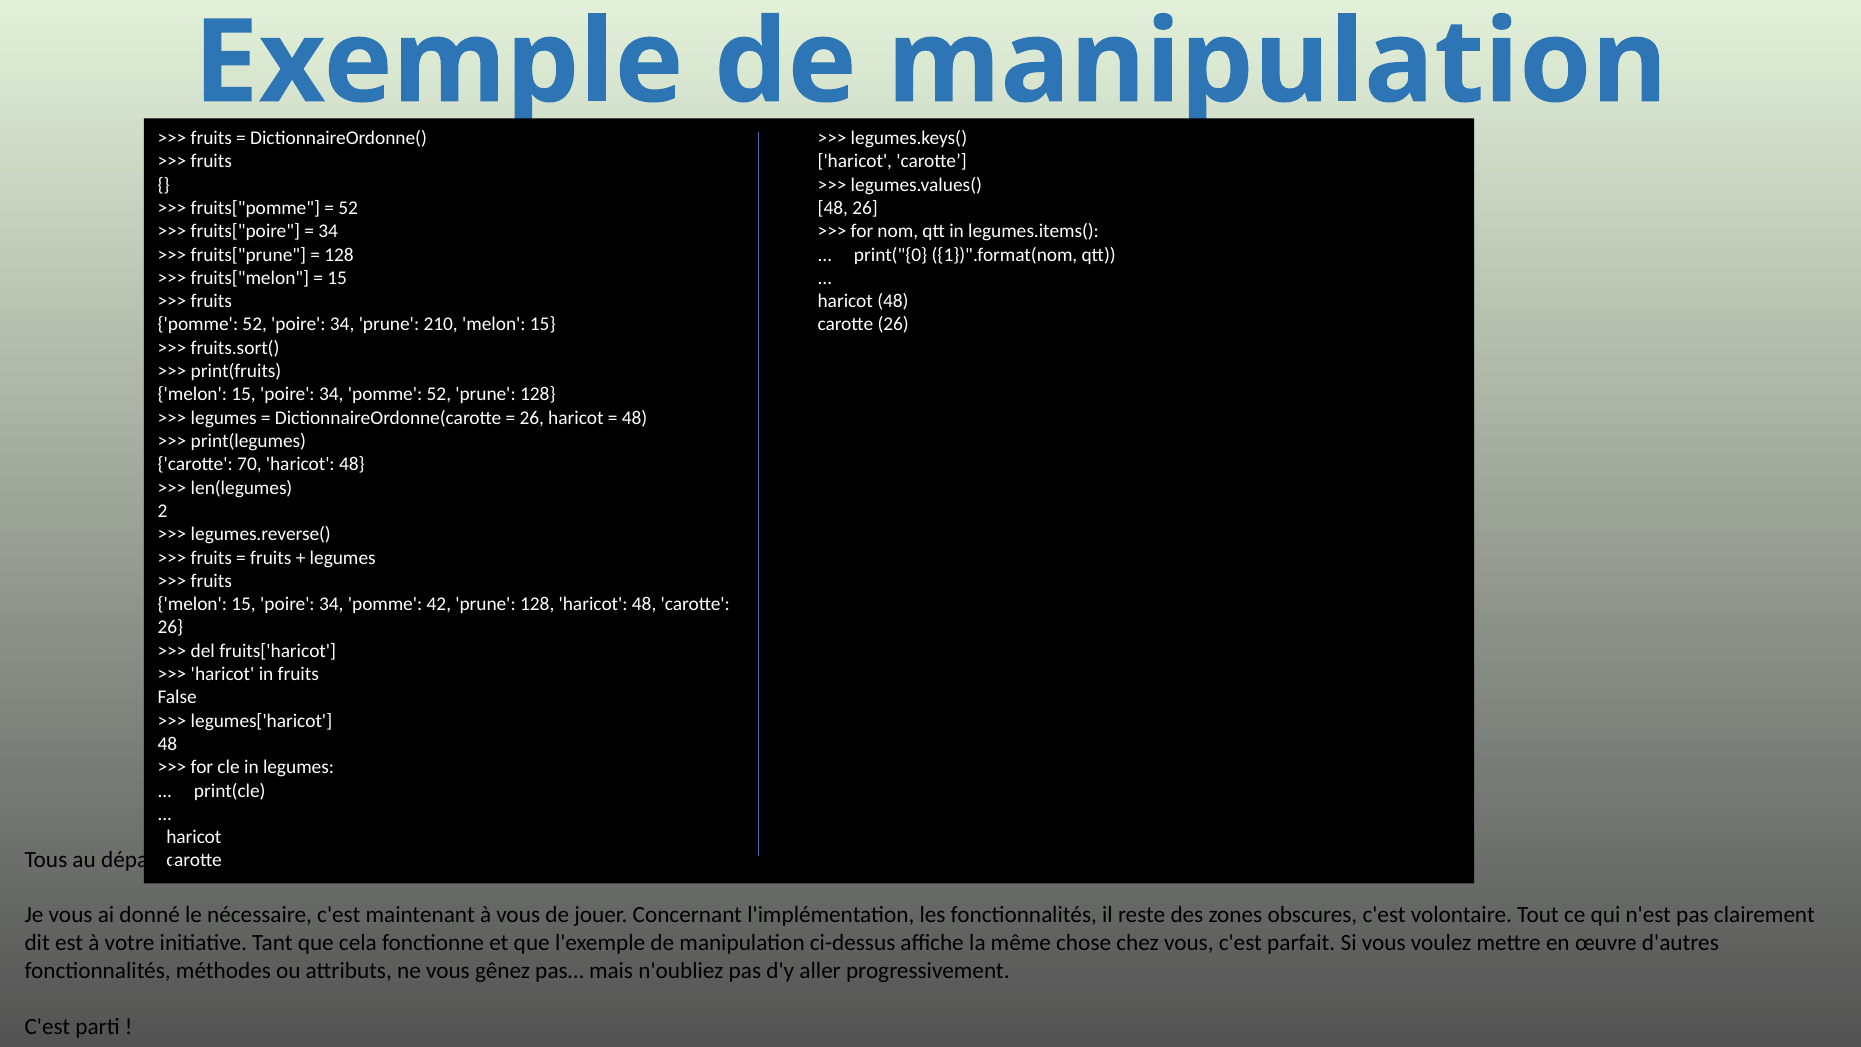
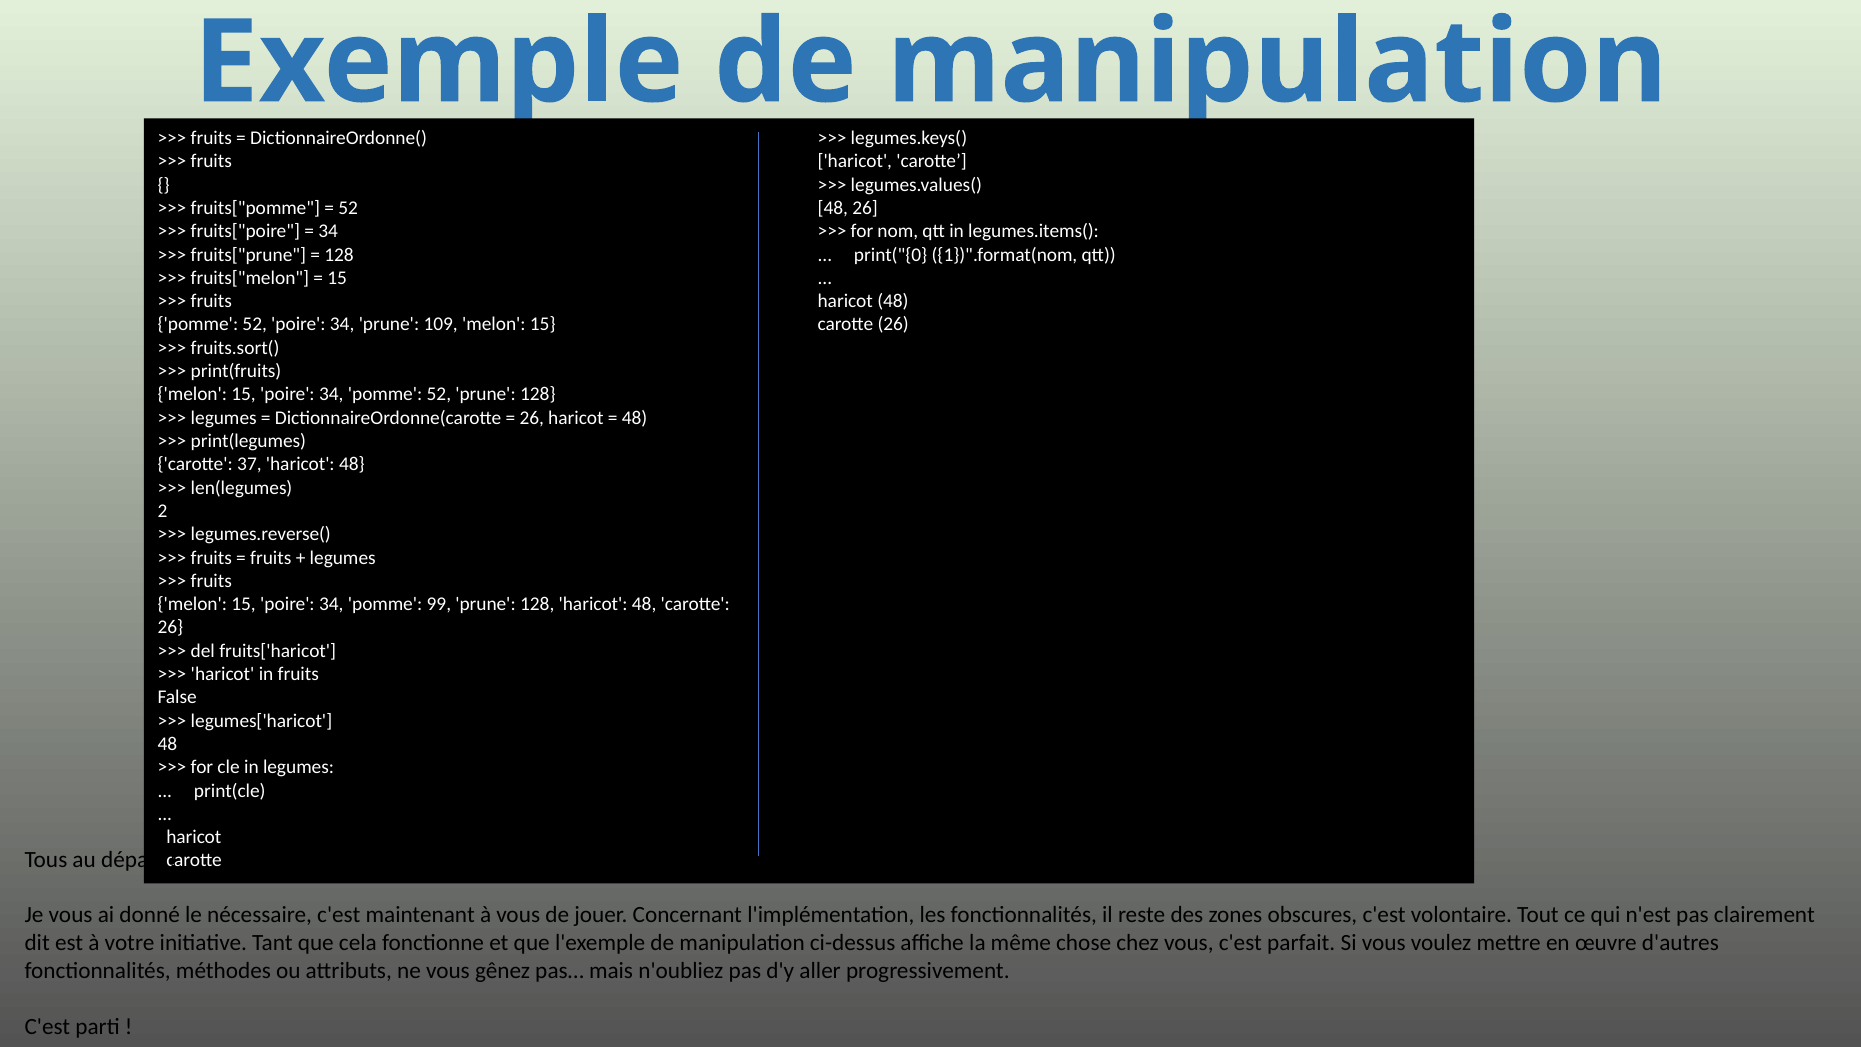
210: 210 -> 109 (441, 325)
70: 70 -> 37 (249, 464)
42: 42 -> 99 (439, 604)
